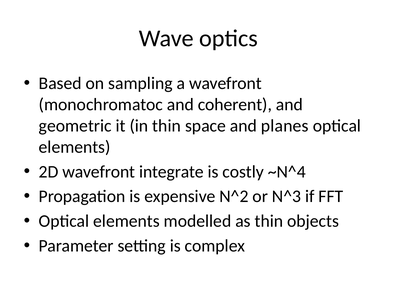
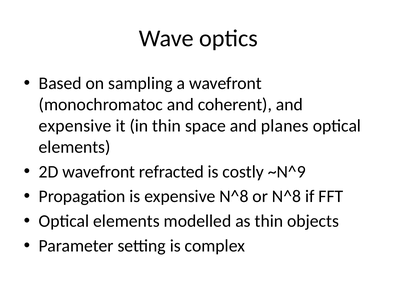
geometric: geometric -> expensive (75, 126)
integrate: integrate -> refracted (171, 172)
~N^4: ~N^4 -> ~N^9 (287, 172)
expensive N^2: N^2 -> N^8 (234, 196)
or N^3: N^3 -> N^8 (286, 196)
